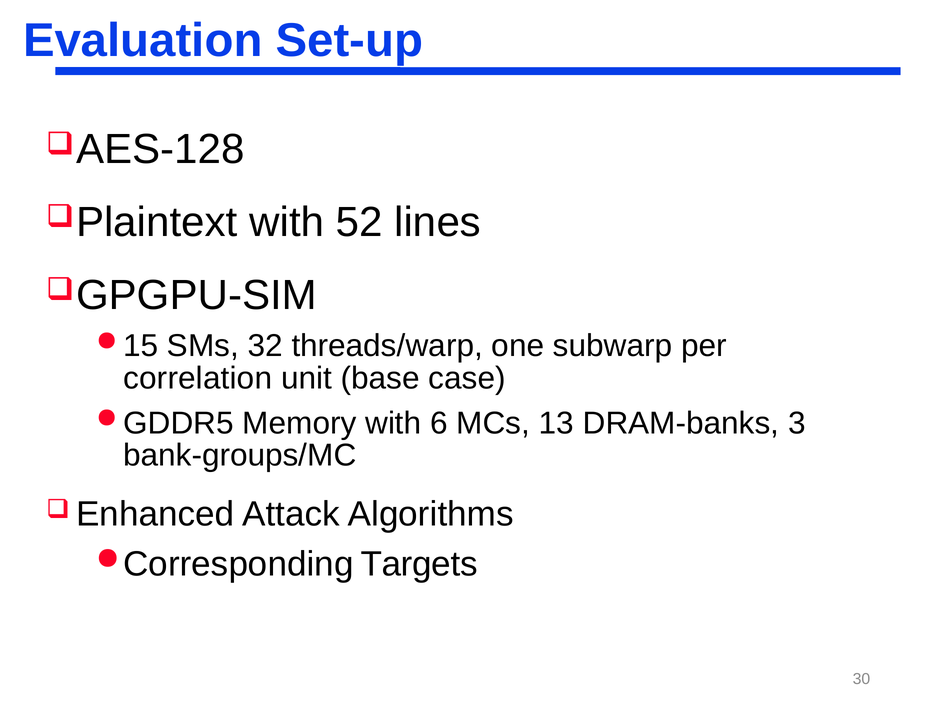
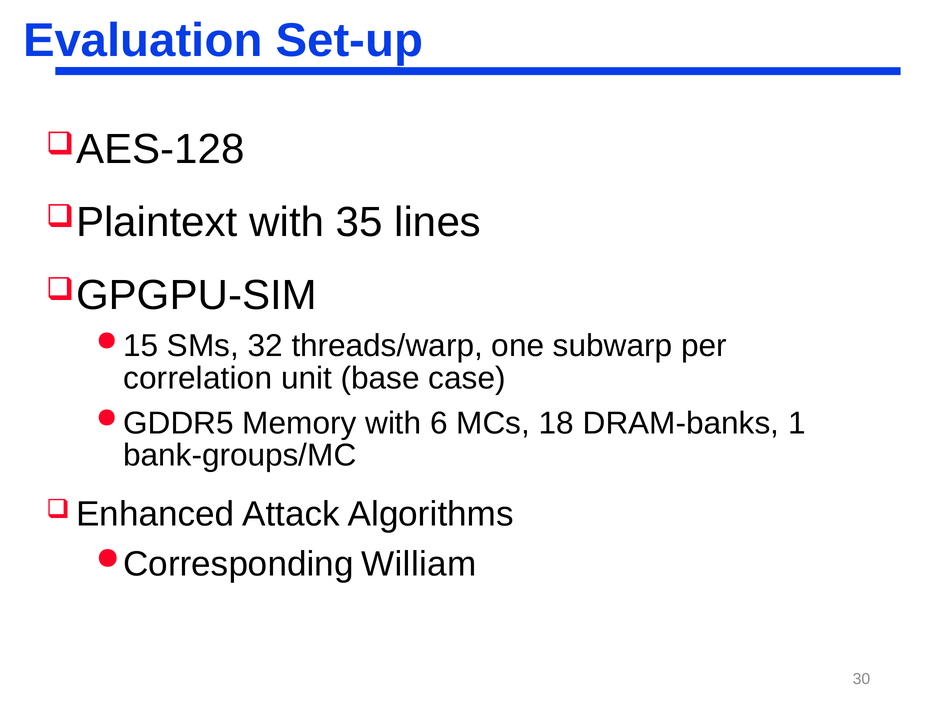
52: 52 -> 35 (359, 222)
13: 13 -> 18 (556, 423)
3: 3 -> 1 (797, 423)
Targets: Targets -> William (419, 564)
